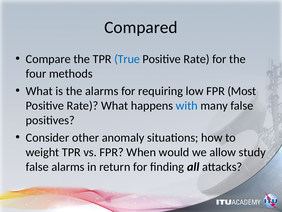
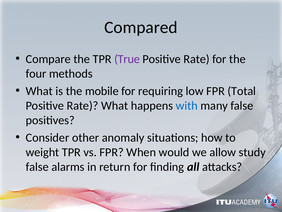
True colour: blue -> purple (127, 59)
the alarms: alarms -> mobile (102, 91)
Most: Most -> Total (242, 91)
